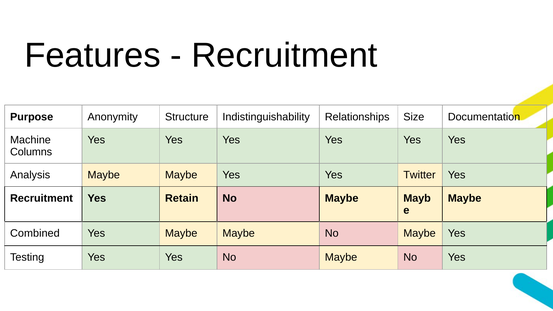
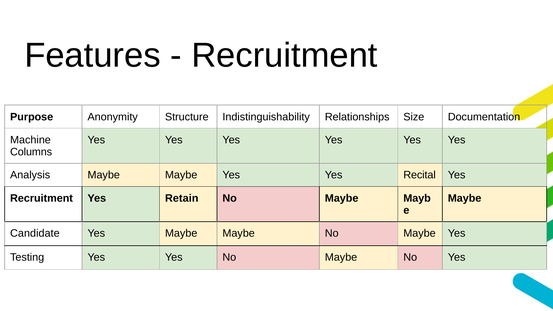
Twitter: Twitter -> Recital (420, 175)
Combined: Combined -> Candidate (35, 233)
